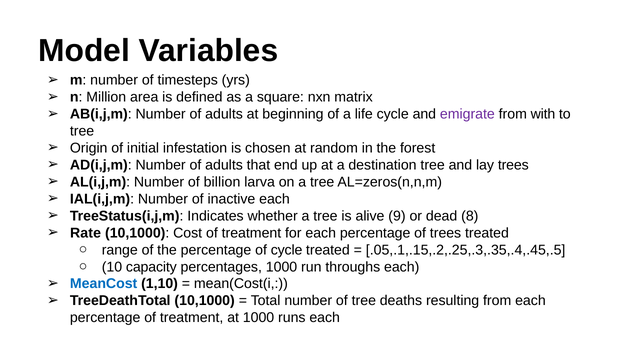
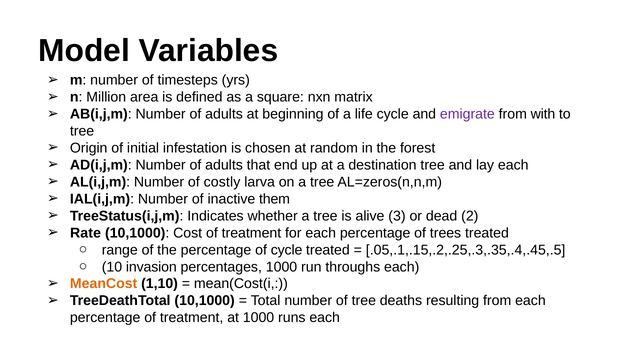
lay trees: trees -> each (513, 165)
billion: billion -> costly (222, 182)
inactive each: each -> them (275, 199)
9: 9 -> 3 (397, 216)
8: 8 -> 2 (470, 216)
capacity: capacity -> invasion (151, 267)
MeanCost colour: blue -> orange (104, 284)
